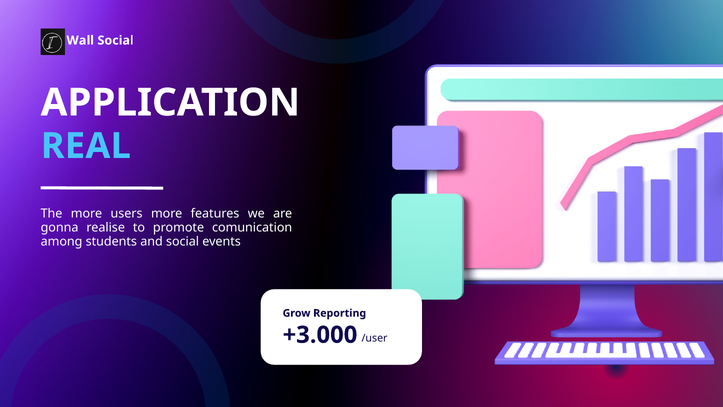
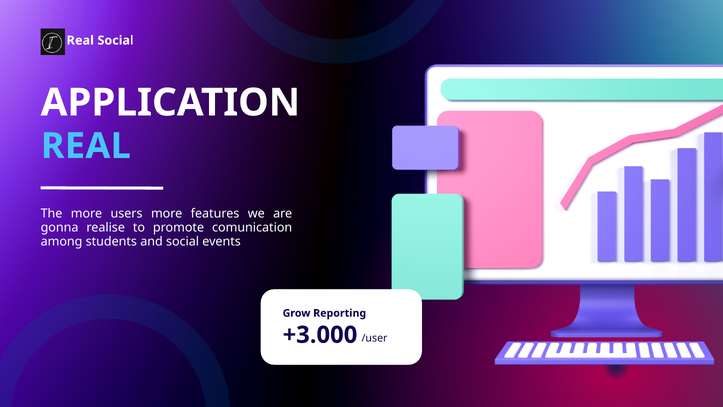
Wall: Wall -> Real (80, 40)
